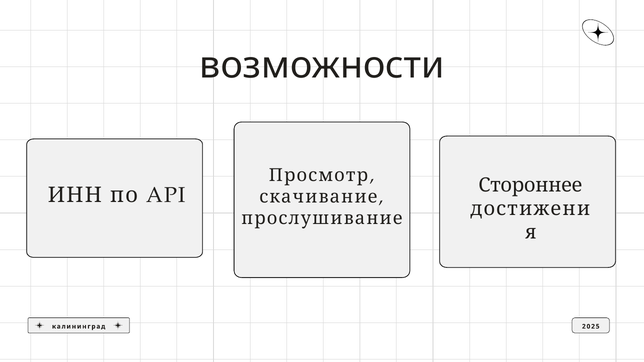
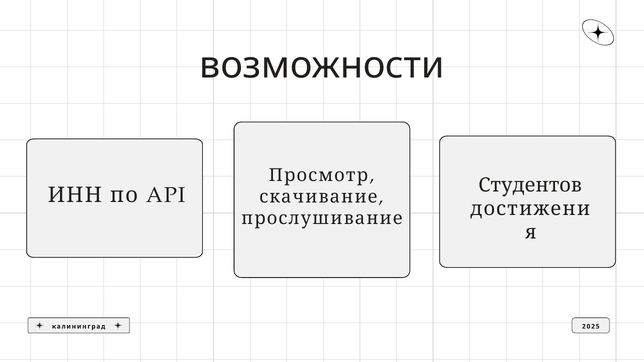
Стороннее: Стороннее -> Студентов (530, 185)
